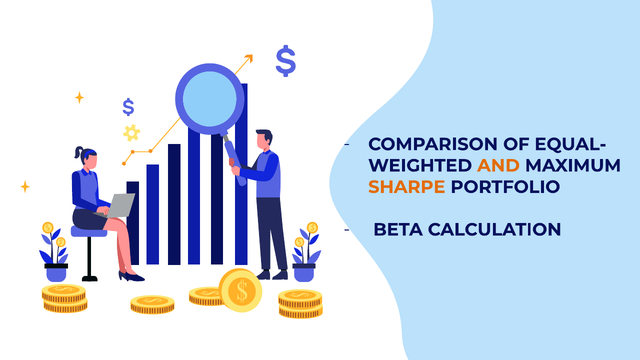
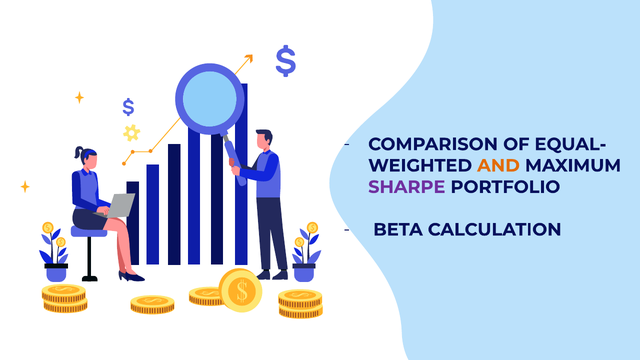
SHARPE colour: orange -> purple (407, 187)
